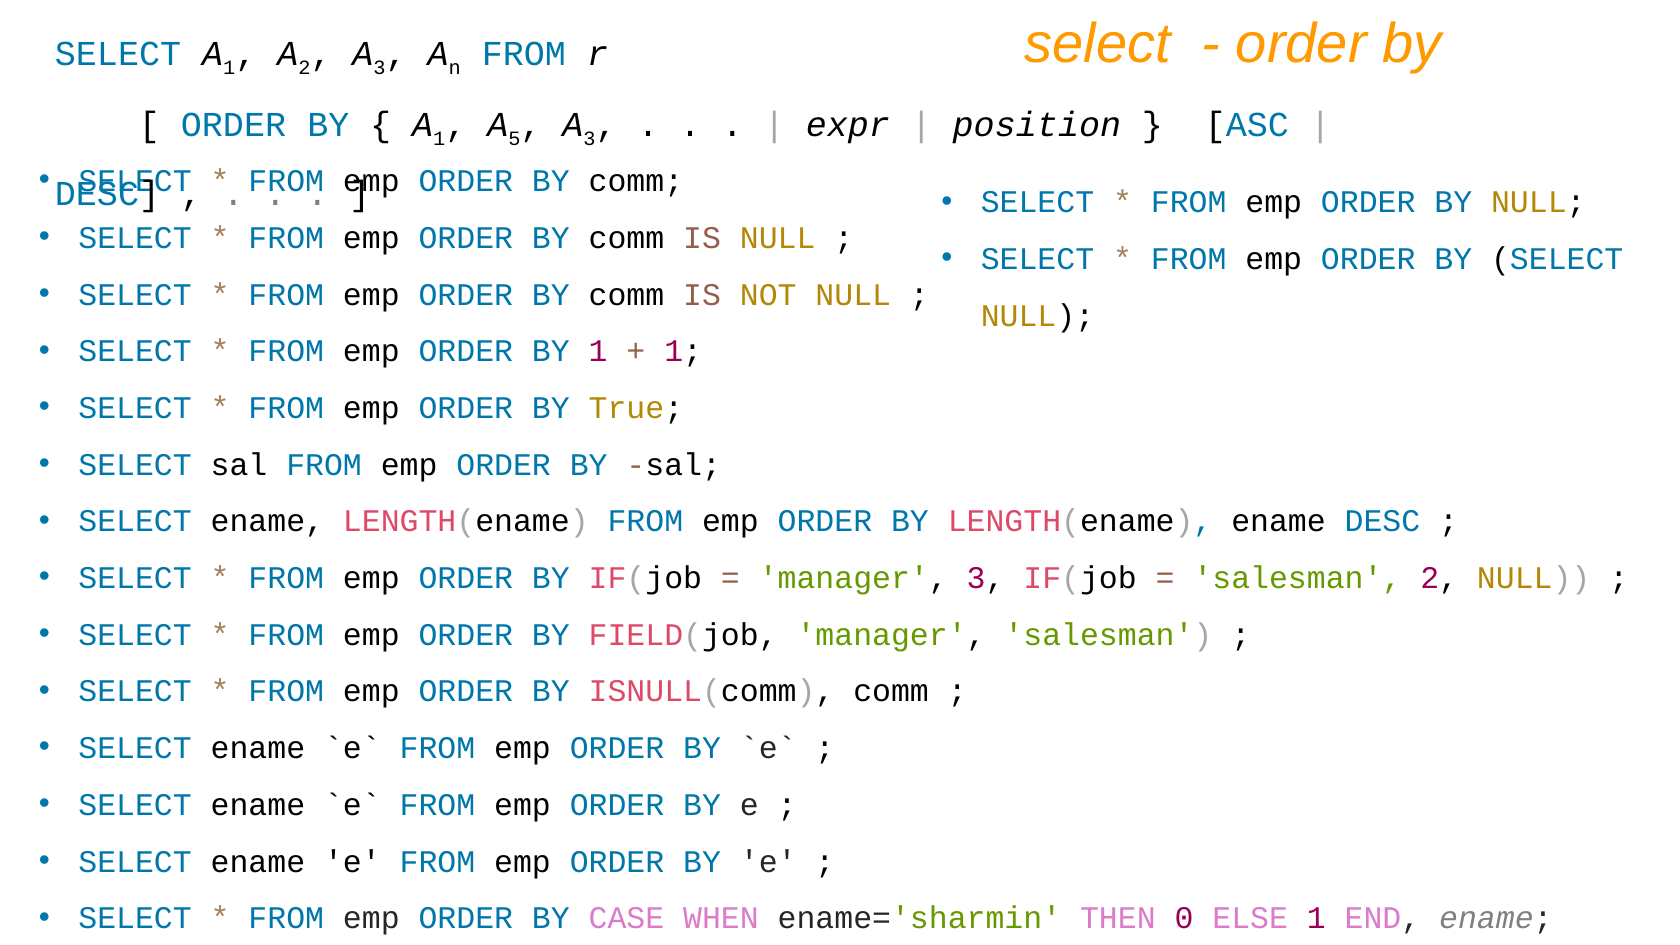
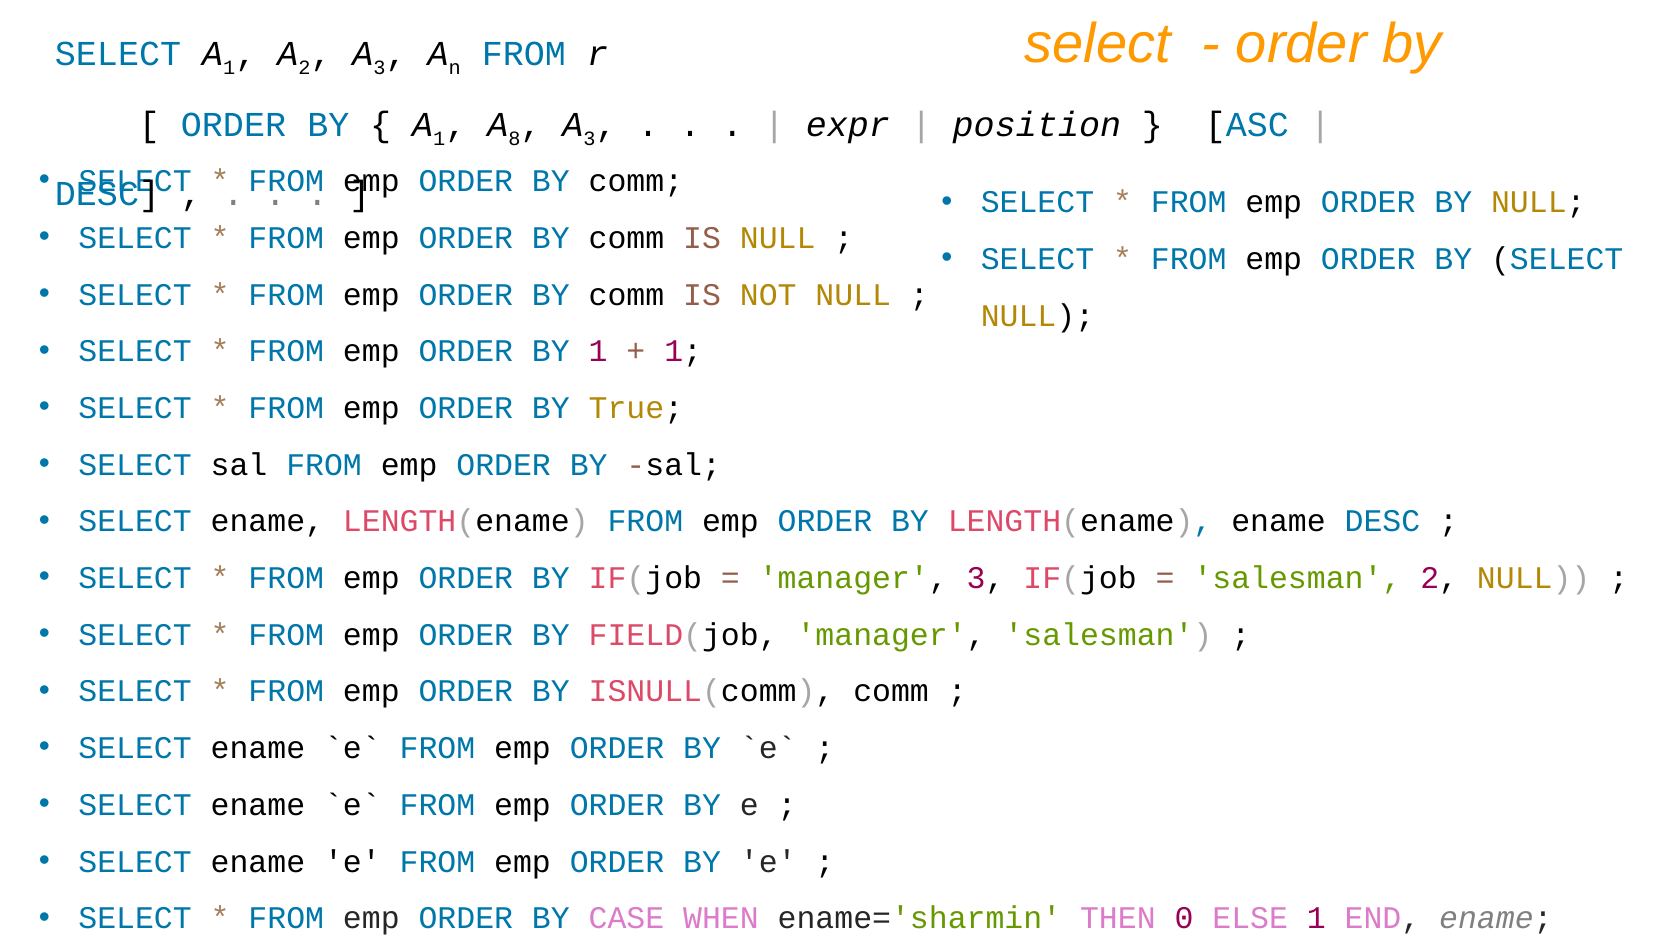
5: 5 -> 8 (514, 139)
